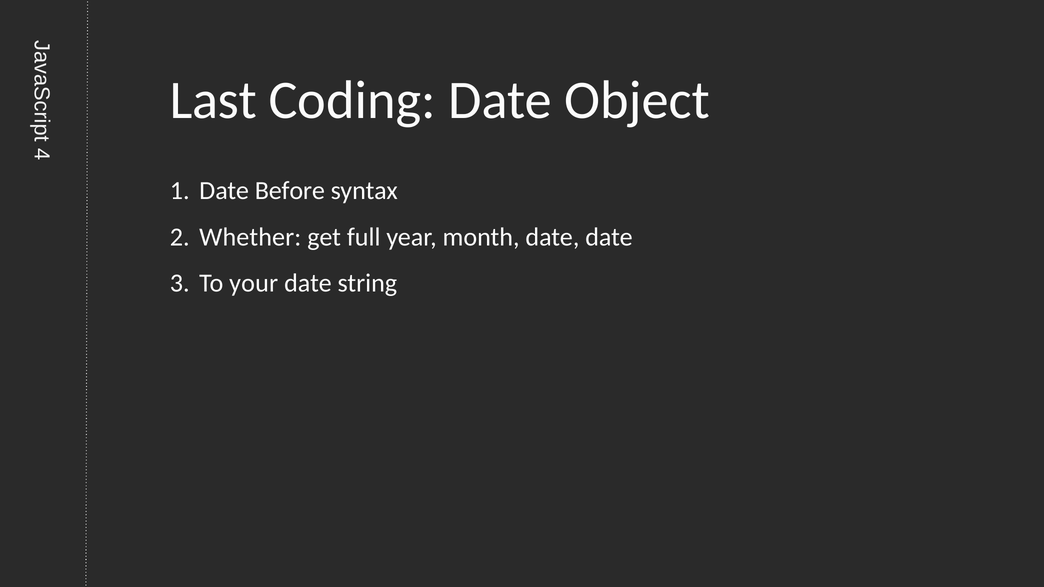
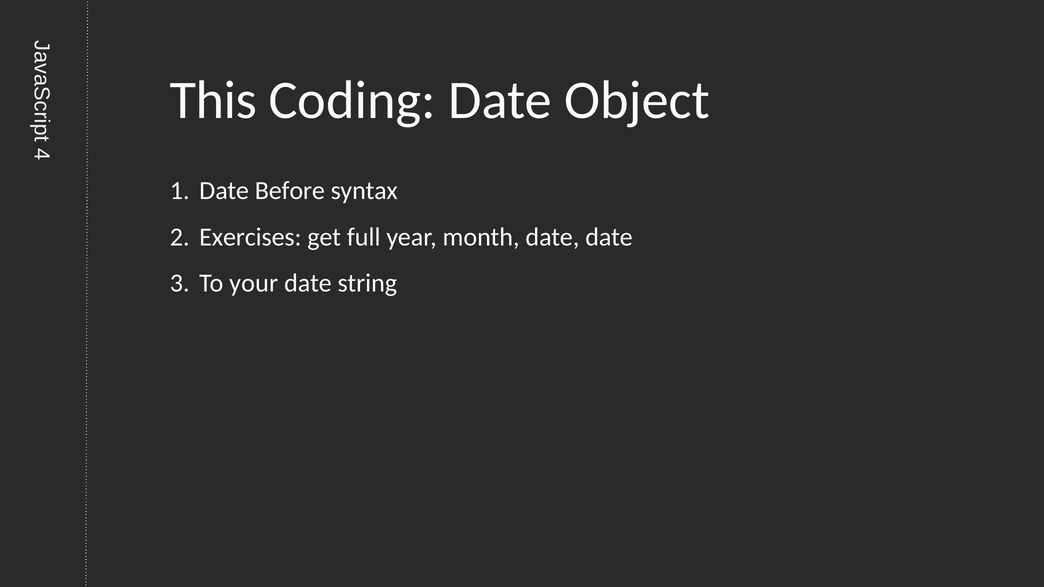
Last: Last -> This (213, 100)
Whether: Whether -> Exercises (250, 237)
